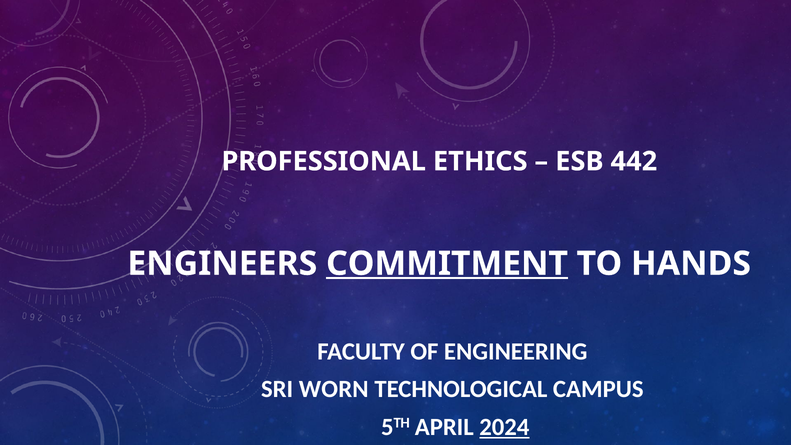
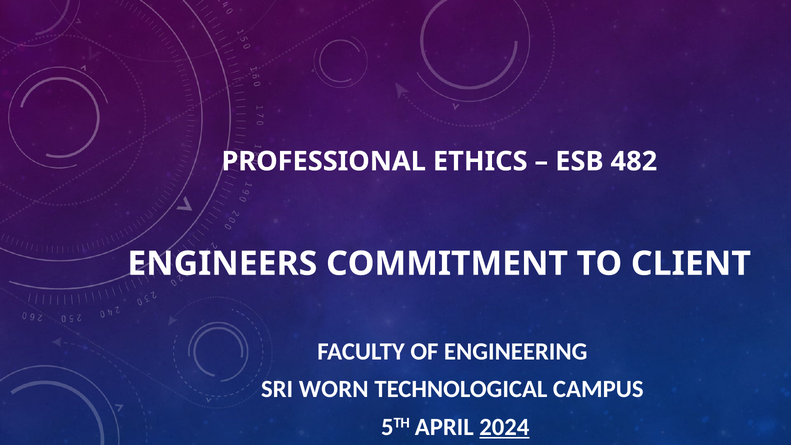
442: 442 -> 482 (634, 161)
COMMITMENT underline: present -> none (447, 264)
HANDS: HANDS -> CLIENT (691, 264)
